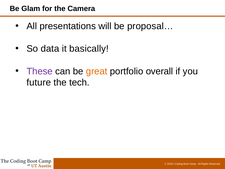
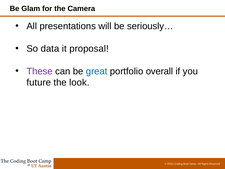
proposal…: proposal… -> seriously… (150, 26)
basically: basically -> proposal (89, 49)
great colour: orange -> blue (97, 71)
tech: tech -> look (79, 82)
